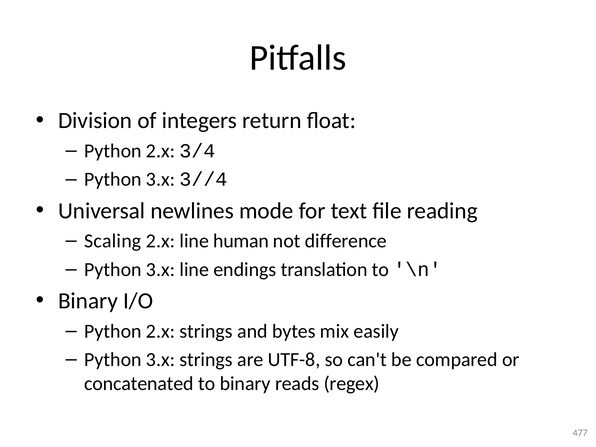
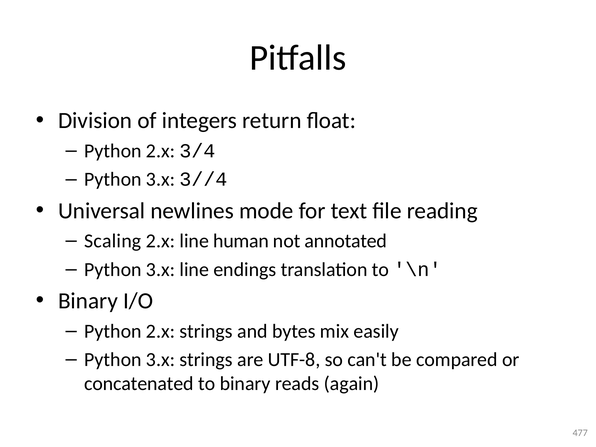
difference: difference -> annotated (346, 241)
regex: regex -> again (352, 383)
